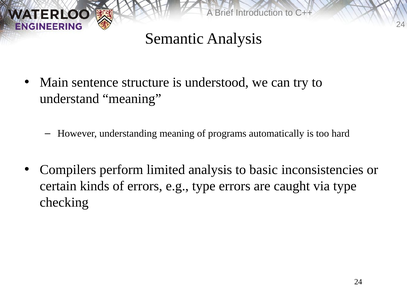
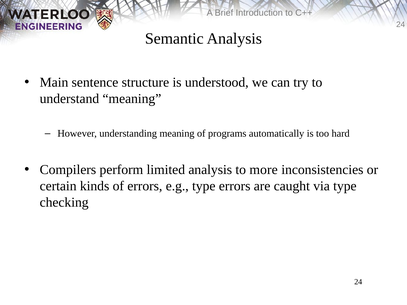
basic: basic -> more (264, 170)
